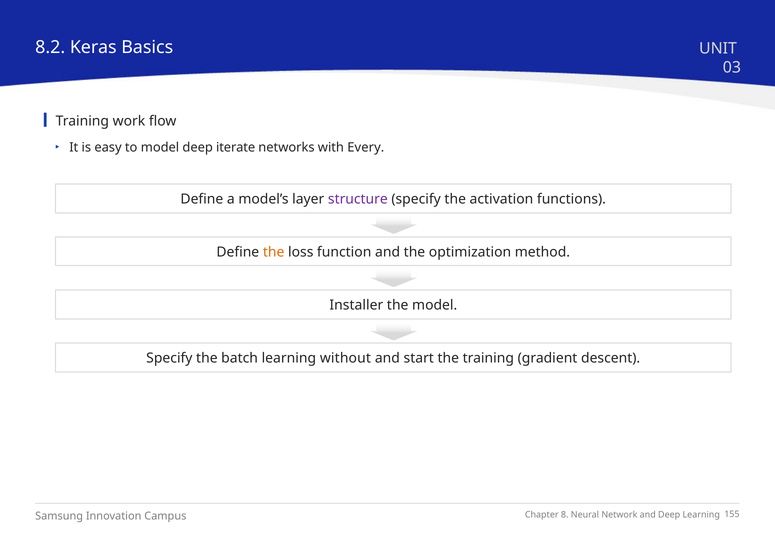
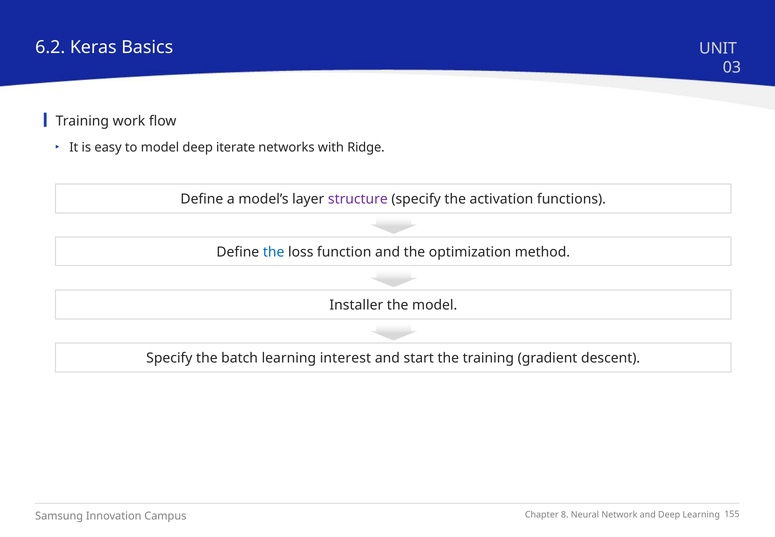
8.2: 8.2 -> 6.2 (50, 47)
Every: Every -> Ridge (366, 147)
the colour: orange -> blue (274, 252)
without: without -> interest (345, 358)
